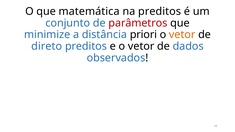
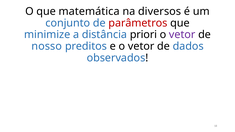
na preditos: preditos -> diversos (160, 11)
vetor colour: orange -> purple (182, 35)
direto: direto -> nosso (47, 46)
